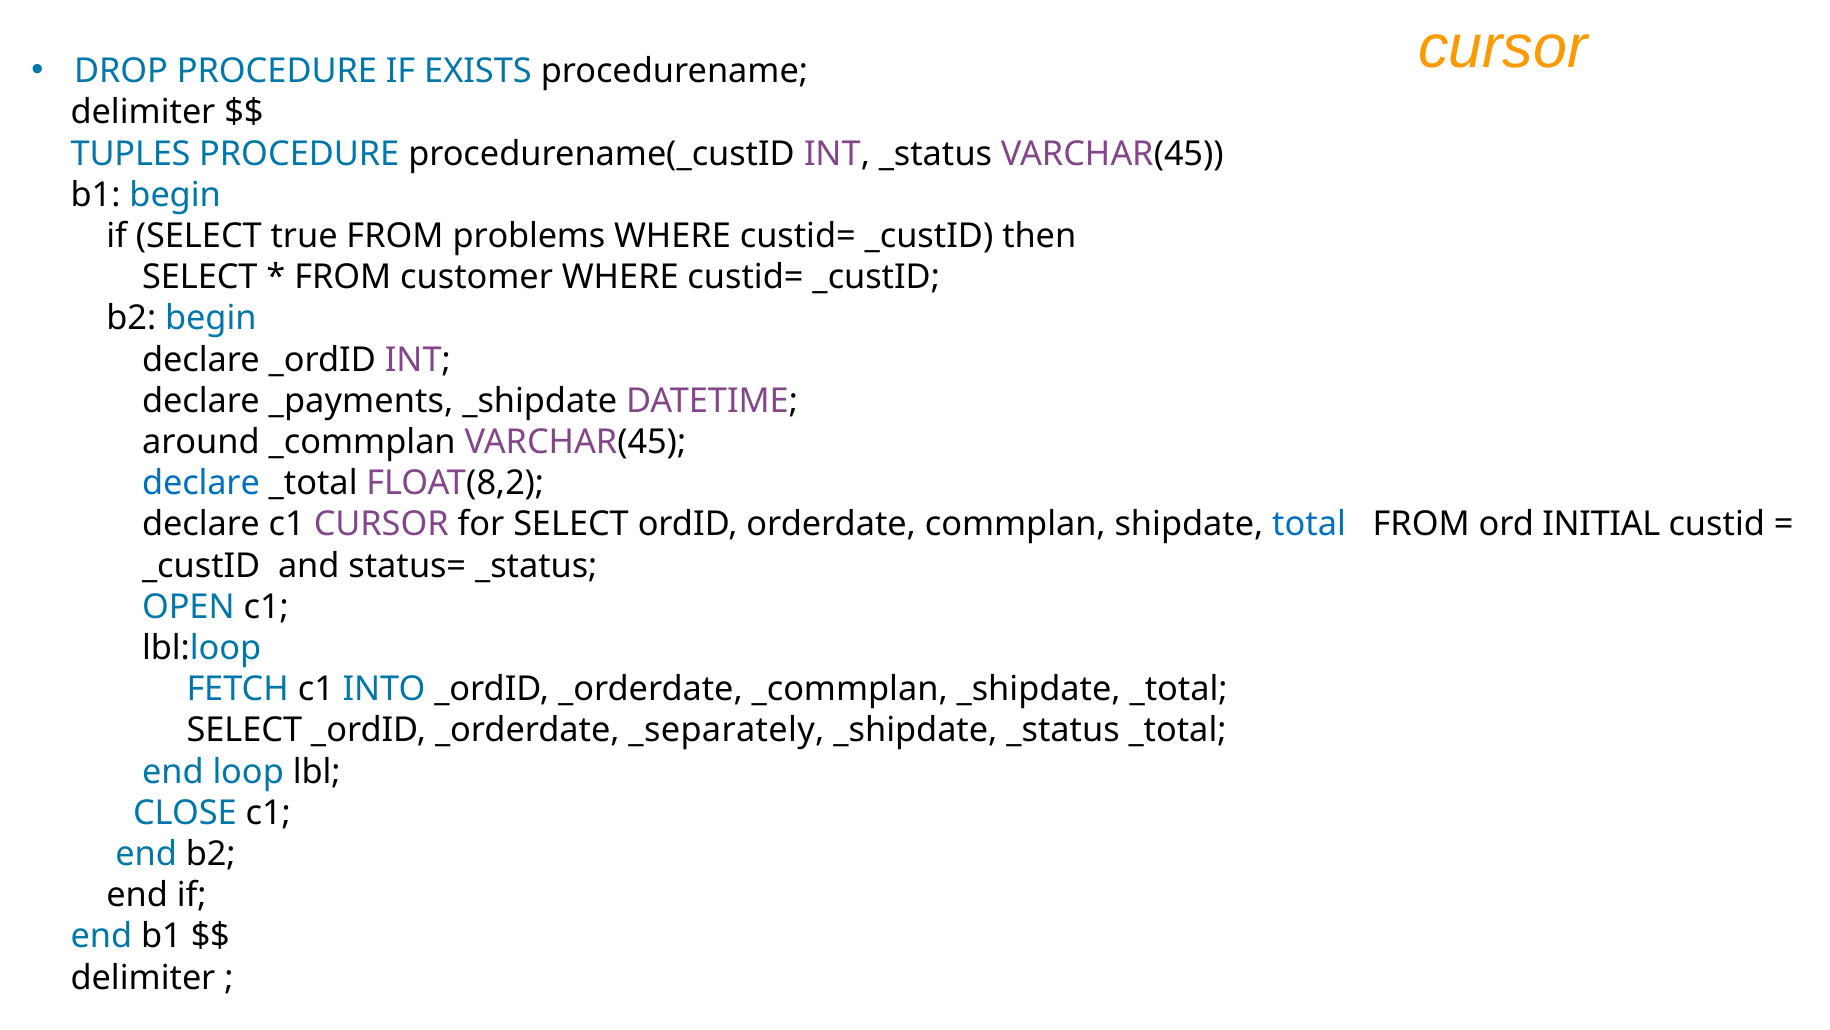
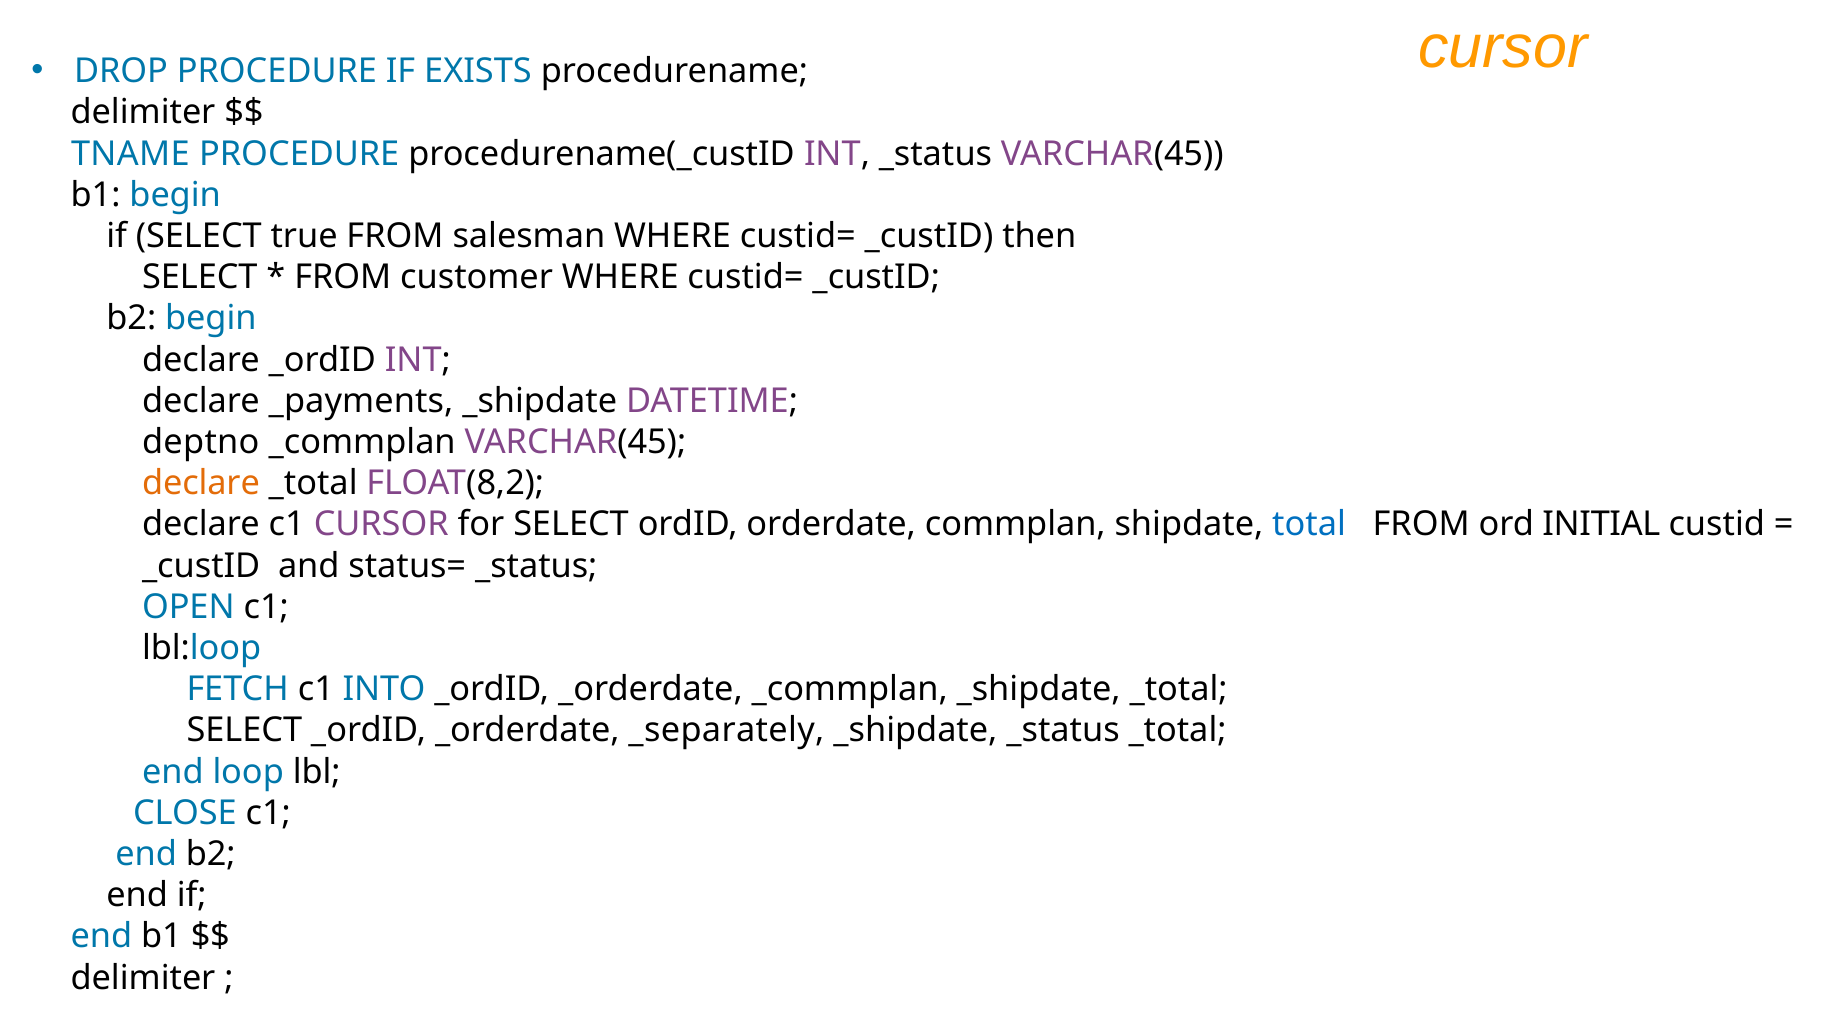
TUPLES: TUPLES -> TNAME (130, 154)
problems: problems -> salesman (529, 236)
around: around -> deptno (201, 442)
declare colour: blue -> orange (201, 483)
